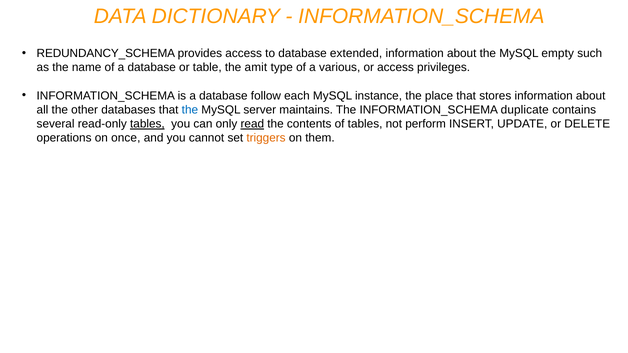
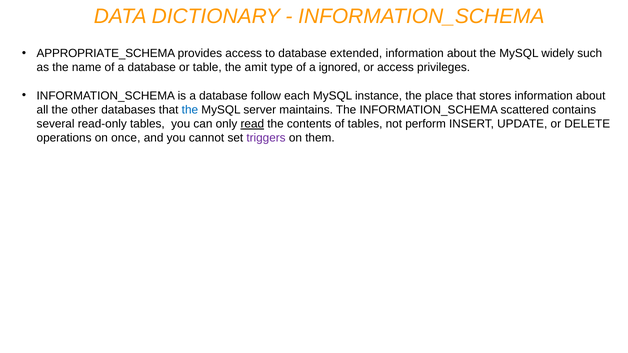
REDUNDANCY_SCHEMA: REDUNDANCY_SCHEMA -> APPROPRIATE_SCHEMA (106, 53)
empty: empty -> widely (558, 53)
various: various -> ignored (340, 67)
duplicate: duplicate -> scattered (525, 110)
tables underline: present -> none (147, 124)
triggers colour: orange -> purple (266, 138)
